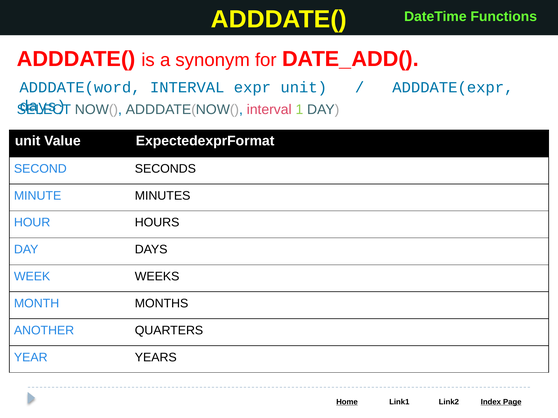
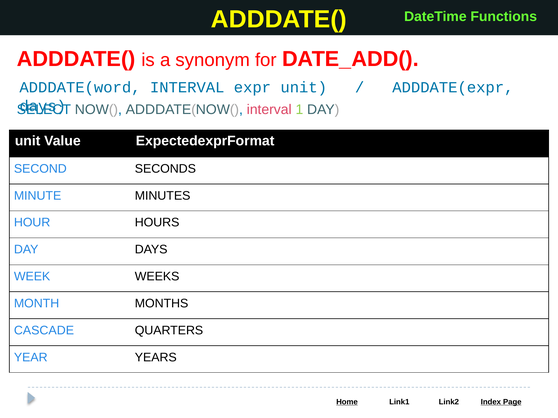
ANOTHER: ANOTHER -> CASCADE (44, 331)
